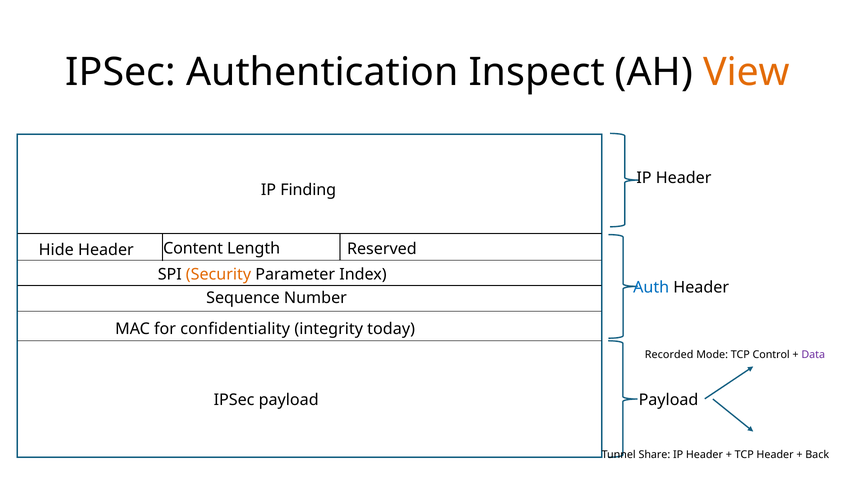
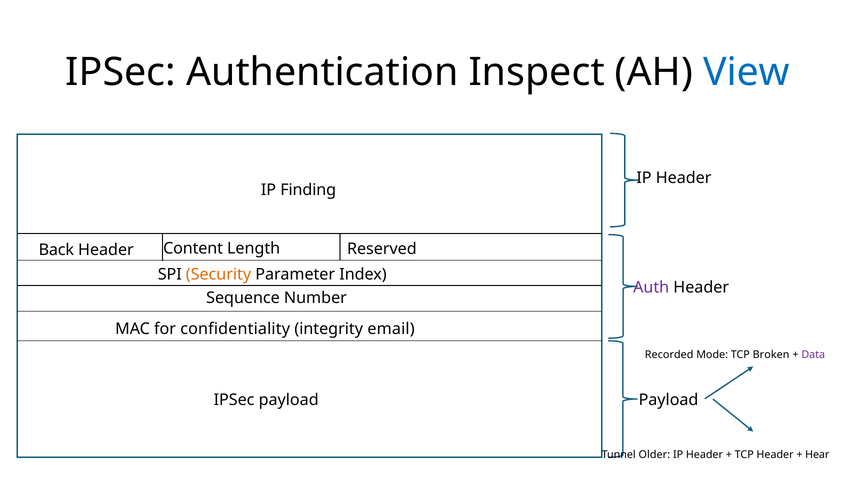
View colour: orange -> blue (746, 72)
Hide: Hide -> Back (56, 250)
Auth colour: blue -> purple (651, 288)
today: today -> email (391, 329)
Control: Control -> Broken (771, 355)
Share: Share -> Older (654, 455)
Back: Back -> Hear (817, 455)
